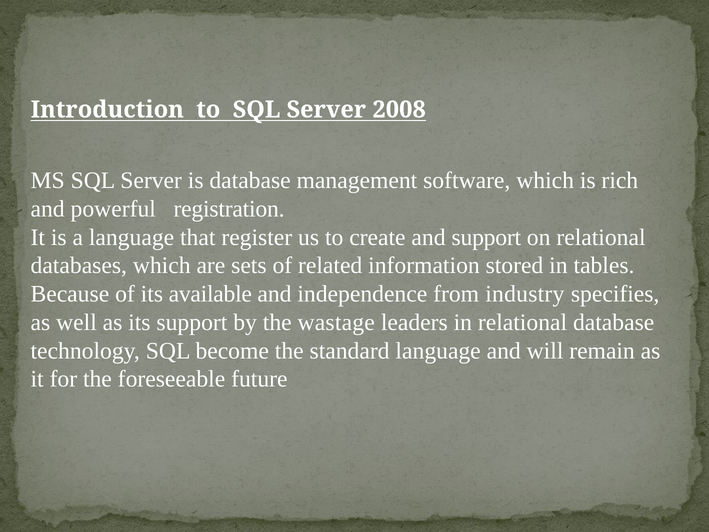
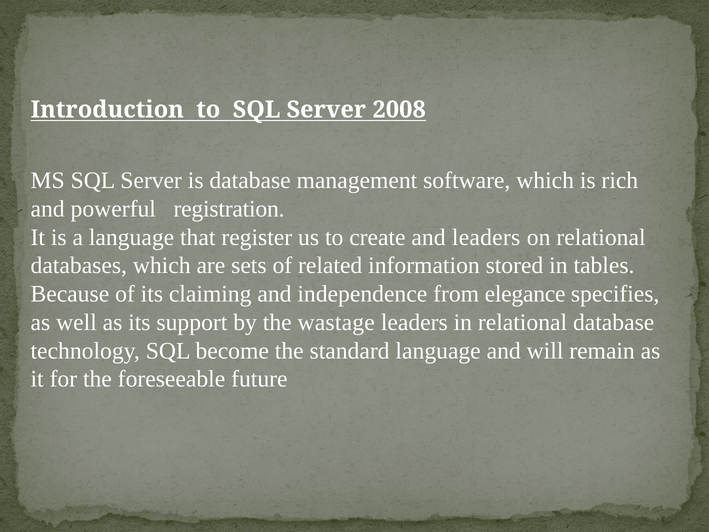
and support: support -> leaders (486, 237)
available: available -> claiming (210, 294)
industry: industry -> elegance (525, 294)
